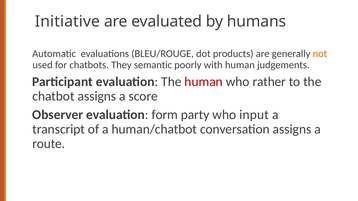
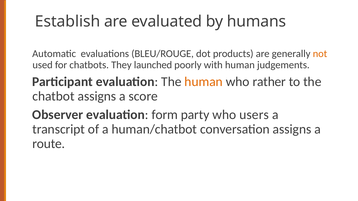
Initiative: Initiative -> Establish (68, 22)
semantic: semantic -> launched (153, 65)
human colour: red -> orange (204, 82)
input: input -> users (254, 115)
